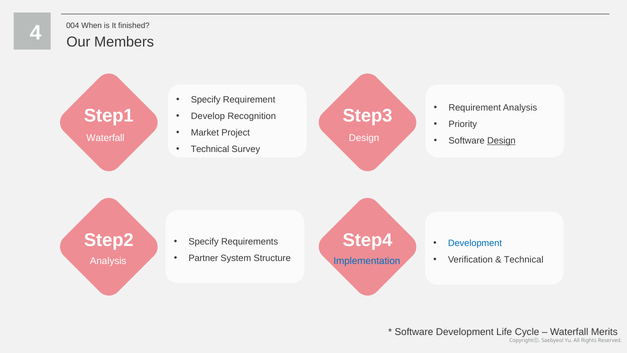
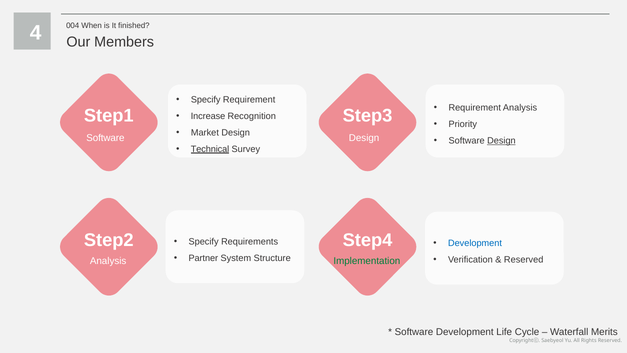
Develop: Develop -> Increase (208, 116)
Market Project: Project -> Design (236, 132)
Waterfall: Waterfall -> Software (105, 138)
Technical underline: none -> present (210, 149)
Technical: Technical -> Reserved (524, 260)
Implementation colour: blue -> green (367, 261)
